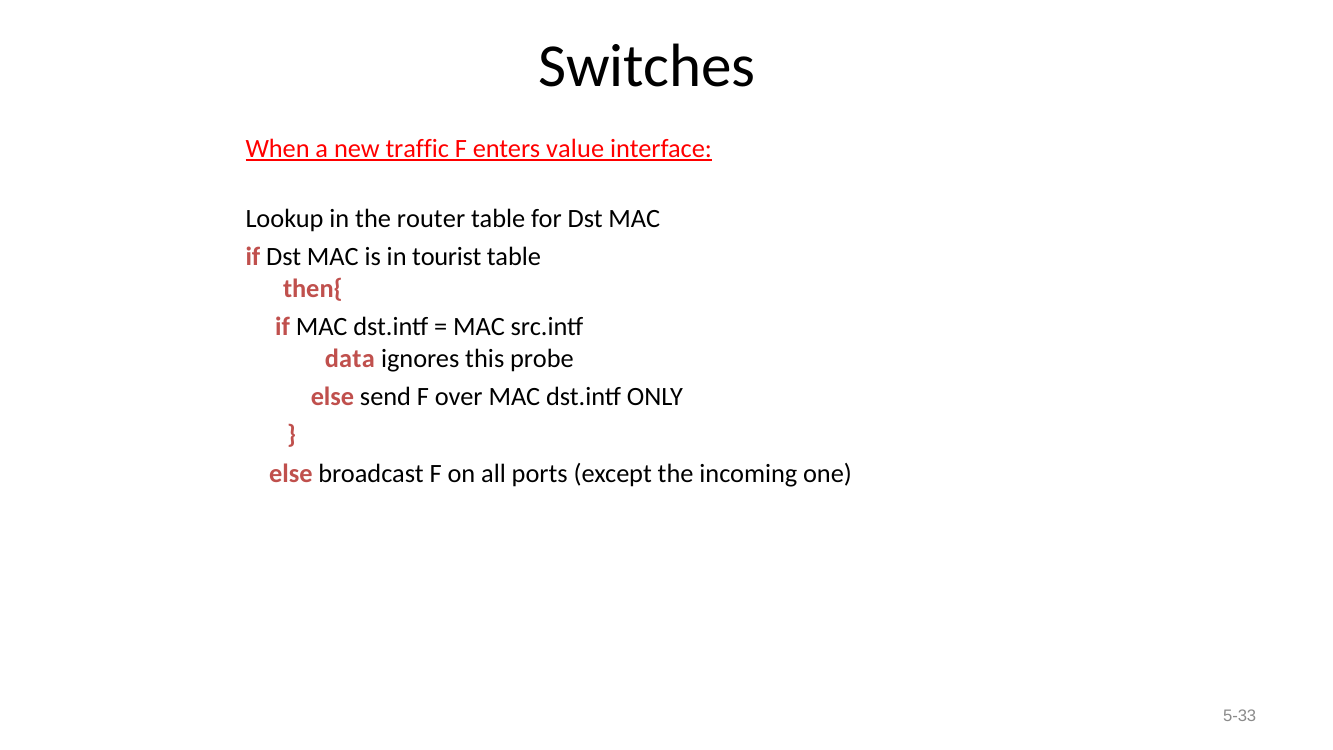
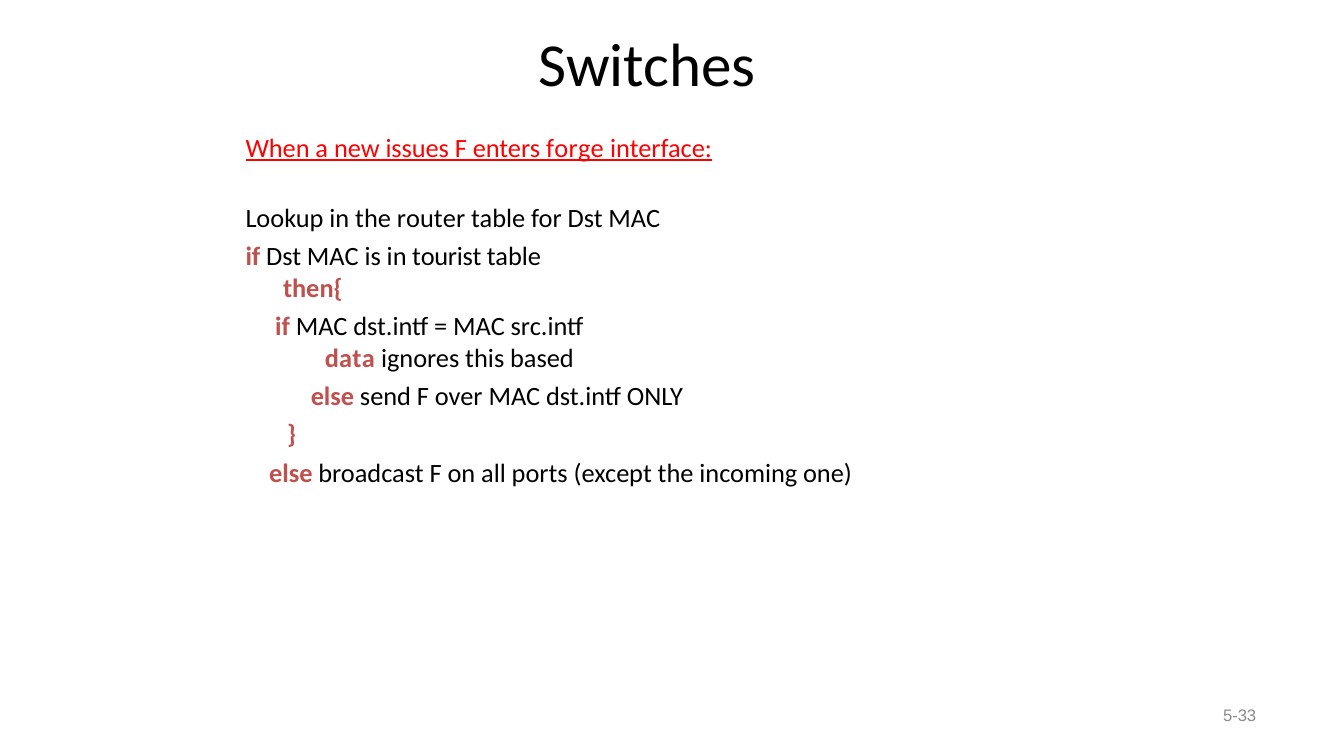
traffic: traffic -> issues (417, 149)
value: value -> forge (575, 149)
probe: probe -> based (542, 358)
